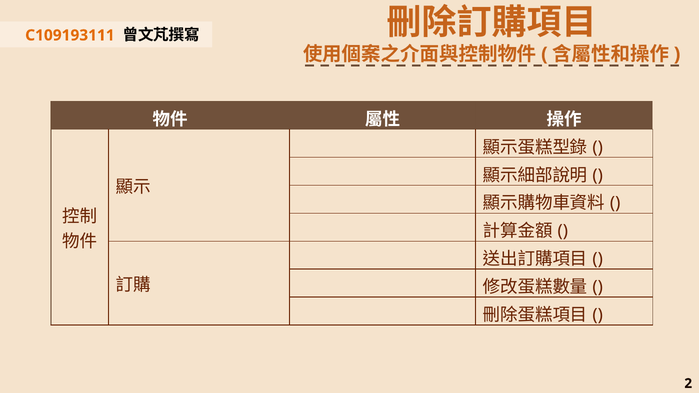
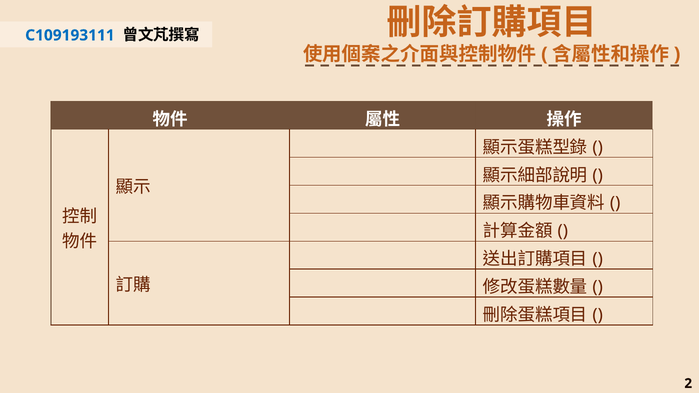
C109193111 colour: orange -> blue (70, 35)
